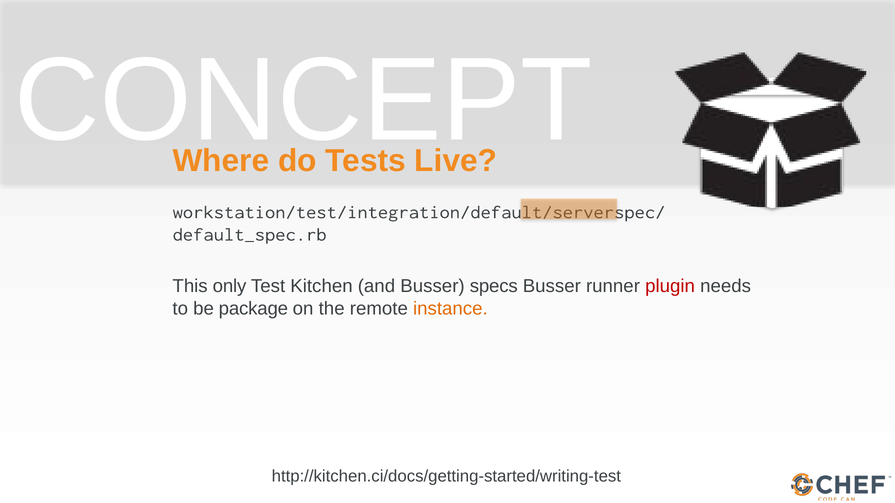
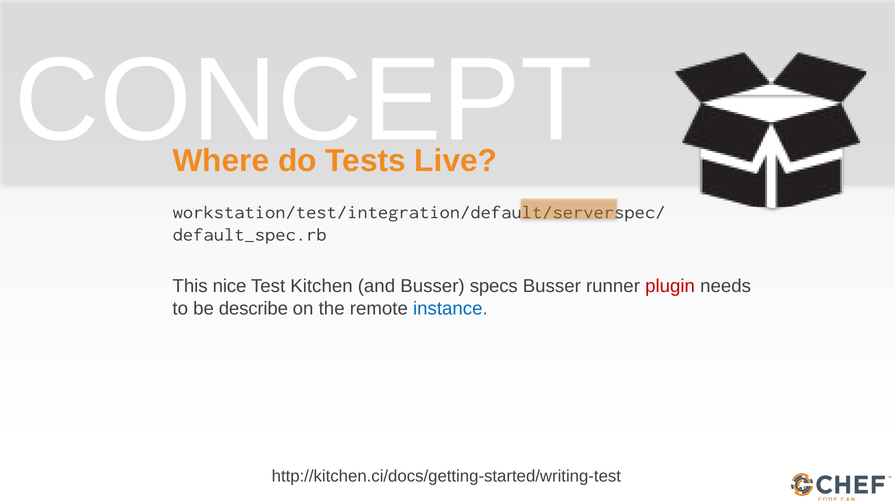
only: only -> nice (230, 287)
package: package -> describe (253, 309)
instance colour: orange -> blue (450, 309)
